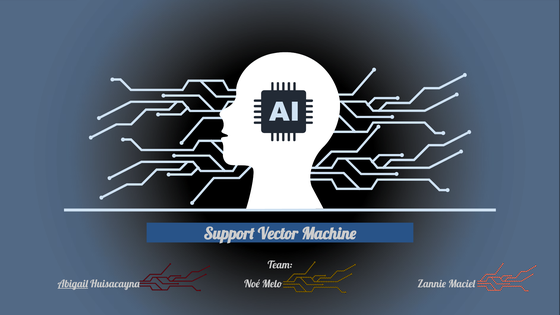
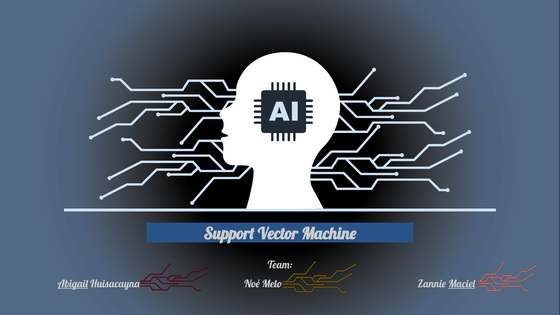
Maciel underline: none -> present (462, 284)
